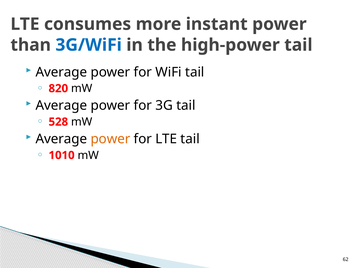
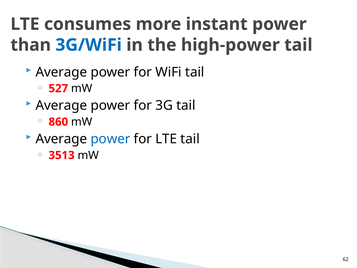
820: 820 -> 527 (58, 88)
528: 528 -> 860 (58, 122)
power colour: orange -> blue (110, 139)
1010: 1010 -> 3513 (62, 155)
